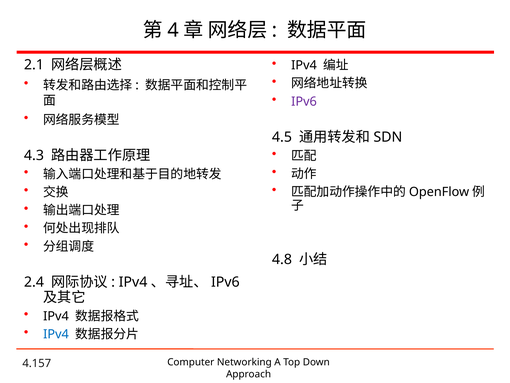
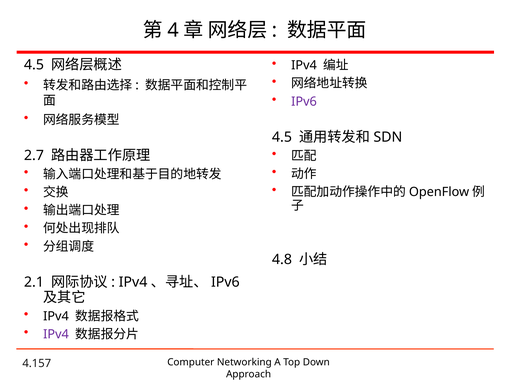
2.1: 2.1 -> 4.5 (34, 65)
4.3: 4.3 -> 2.7 (34, 155)
2.4: 2.4 -> 2.1 (34, 282)
IPv4 colour: blue -> purple (56, 334)
